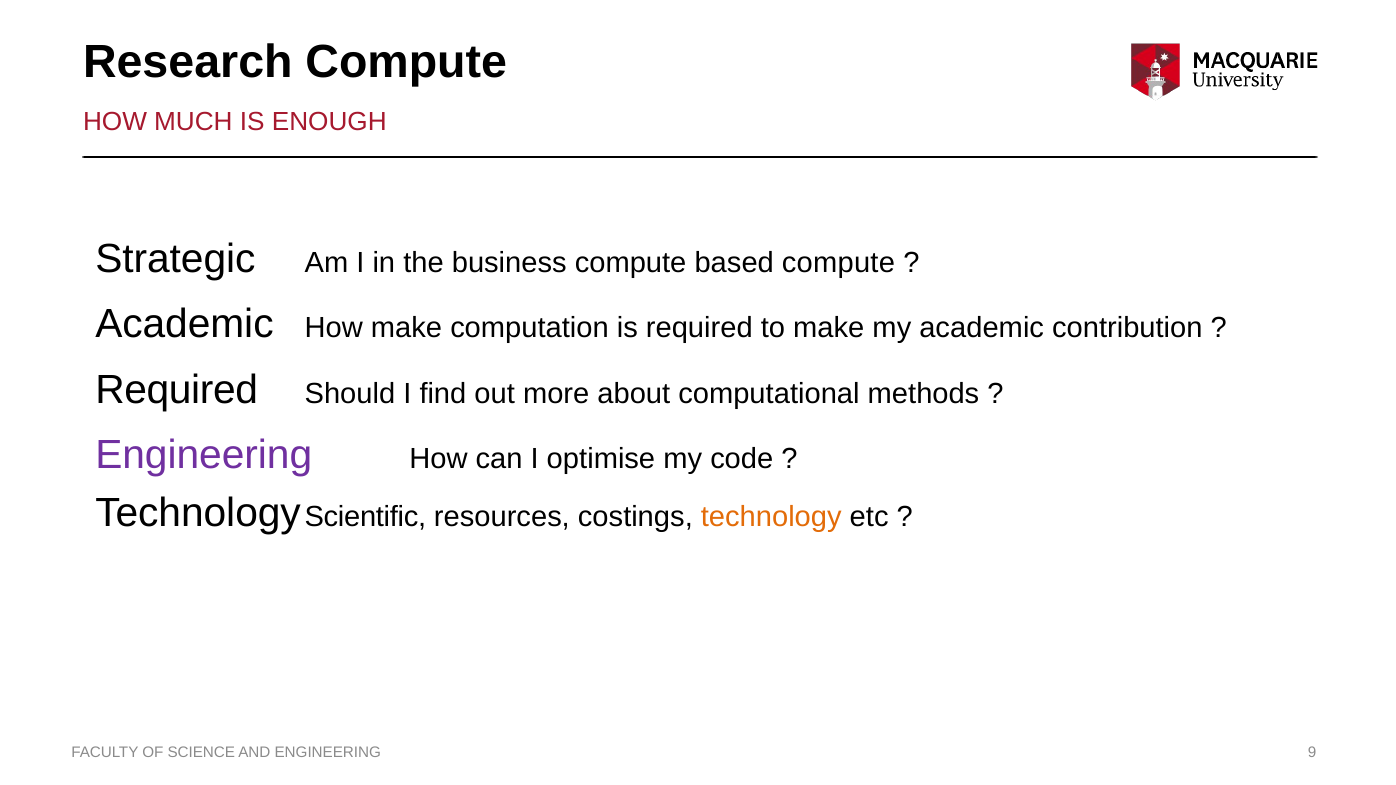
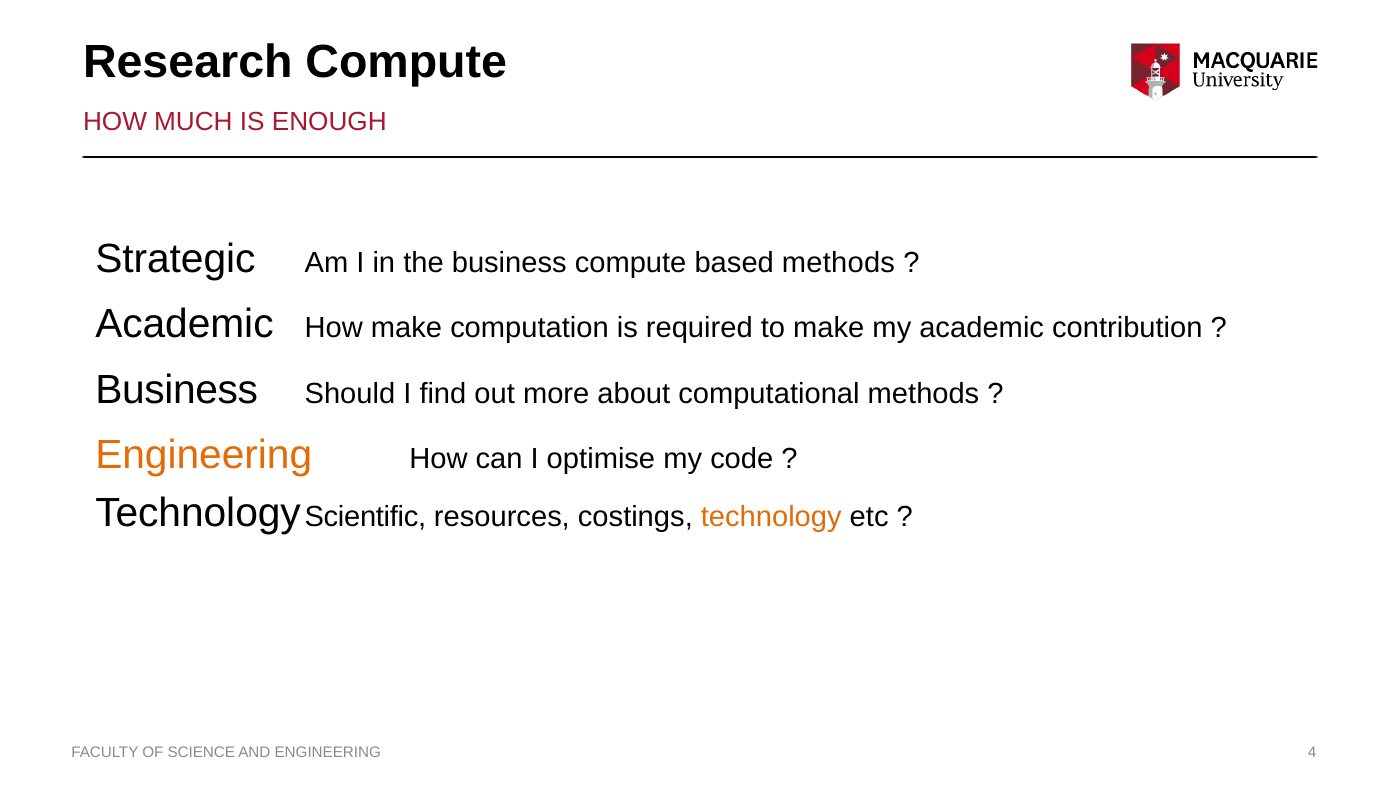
based compute: compute -> methods (838, 263)
Required: Required -> Business (177, 390)
Engineering colour: purple -> orange (204, 455)
9: 9 -> 4 (1312, 753)
